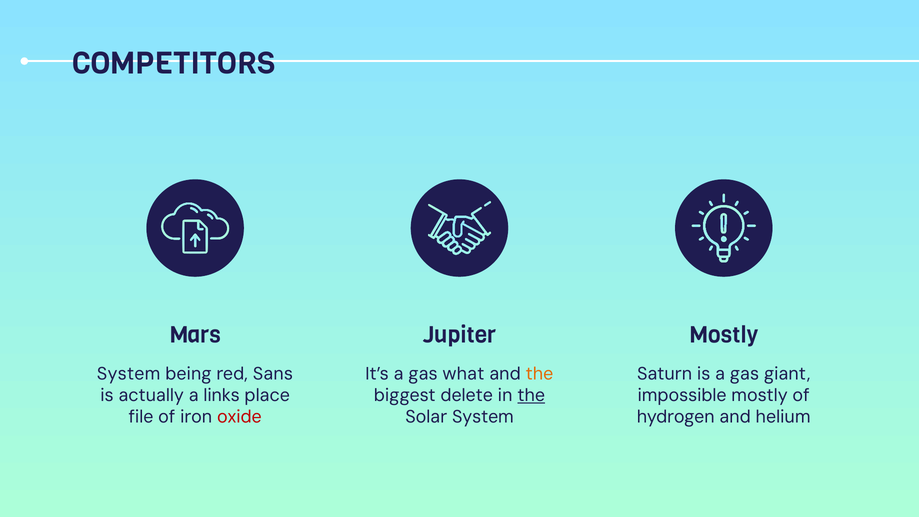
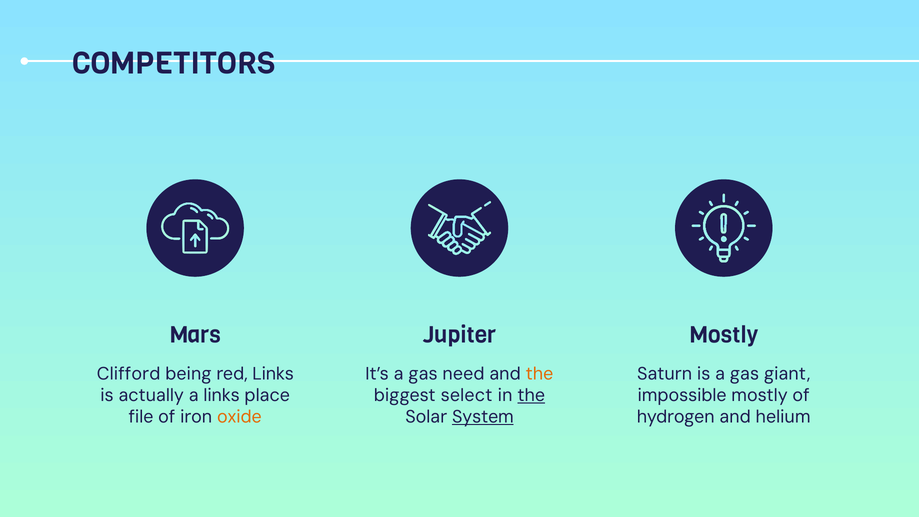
System: System -> Clifford (129, 374)
red Sans: Sans -> Links (273, 374)
what: what -> need (463, 374)
delete: delete -> select (467, 395)
oxide colour: red -> orange (239, 417)
System underline: none -> present (483, 417)
